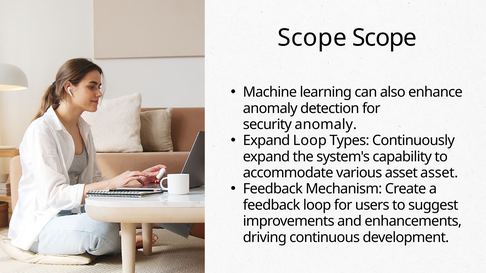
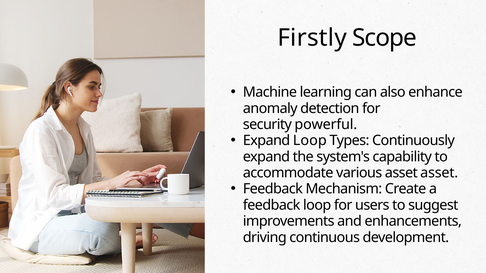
Scope: Scope -> Firstly (312, 38)
security anomaly: anomaly -> powerful (326, 125)
